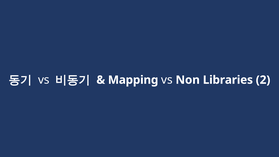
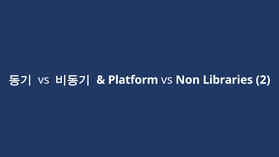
Mapping: Mapping -> Platform (133, 80)
